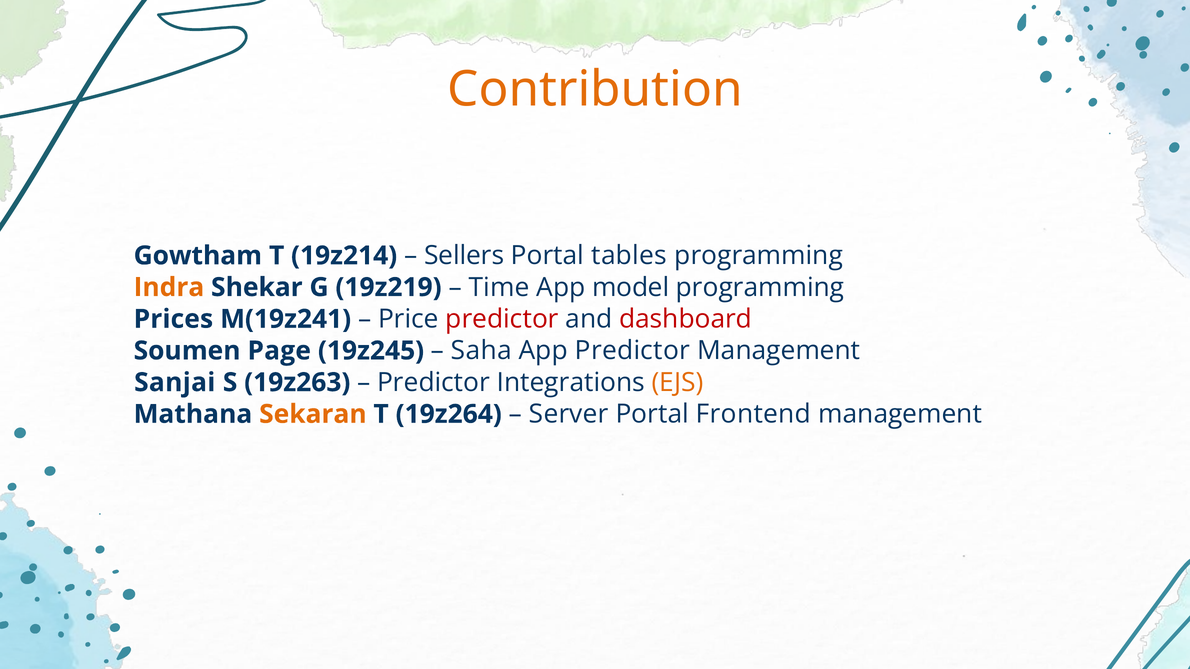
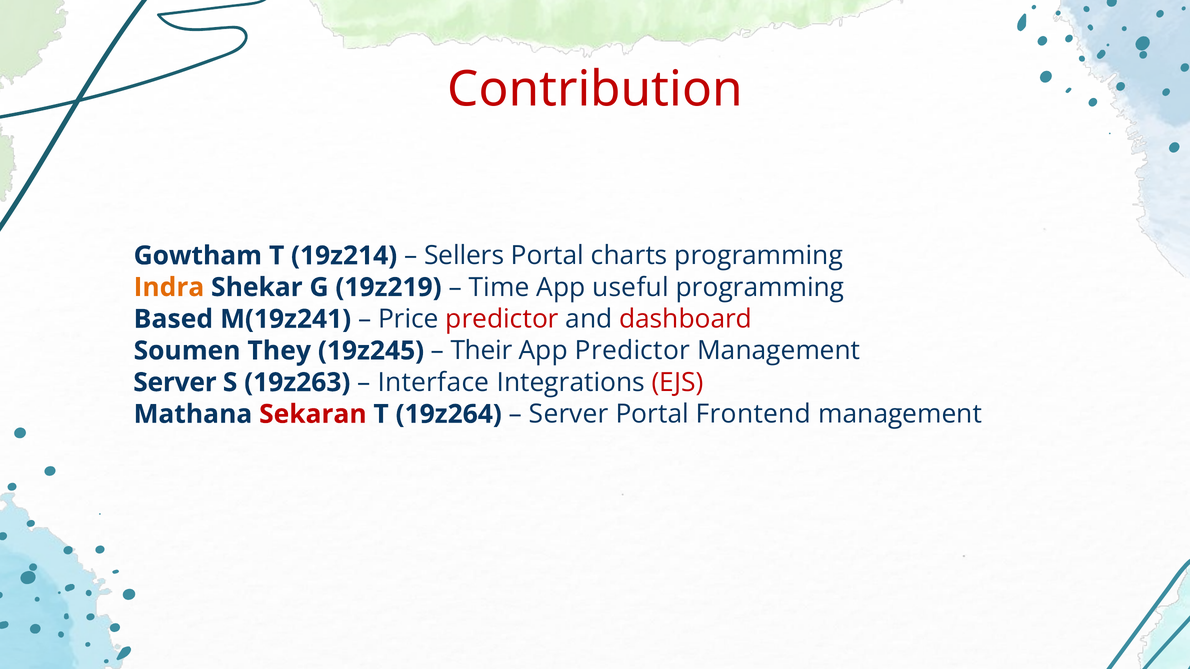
Contribution colour: orange -> red (595, 90)
tables: tables -> charts (629, 256)
model: model -> useful (630, 288)
Prices: Prices -> Based (173, 319)
Page: Page -> They (279, 351)
Saha: Saha -> Their (482, 351)
Sanjai: Sanjai -> Server (175, 383)
Predictor: Predictor -> Interface (433, 383)
EJS colour: orange -> red (677, 383)
Sekaran colour: orange -> red (313, 414)
